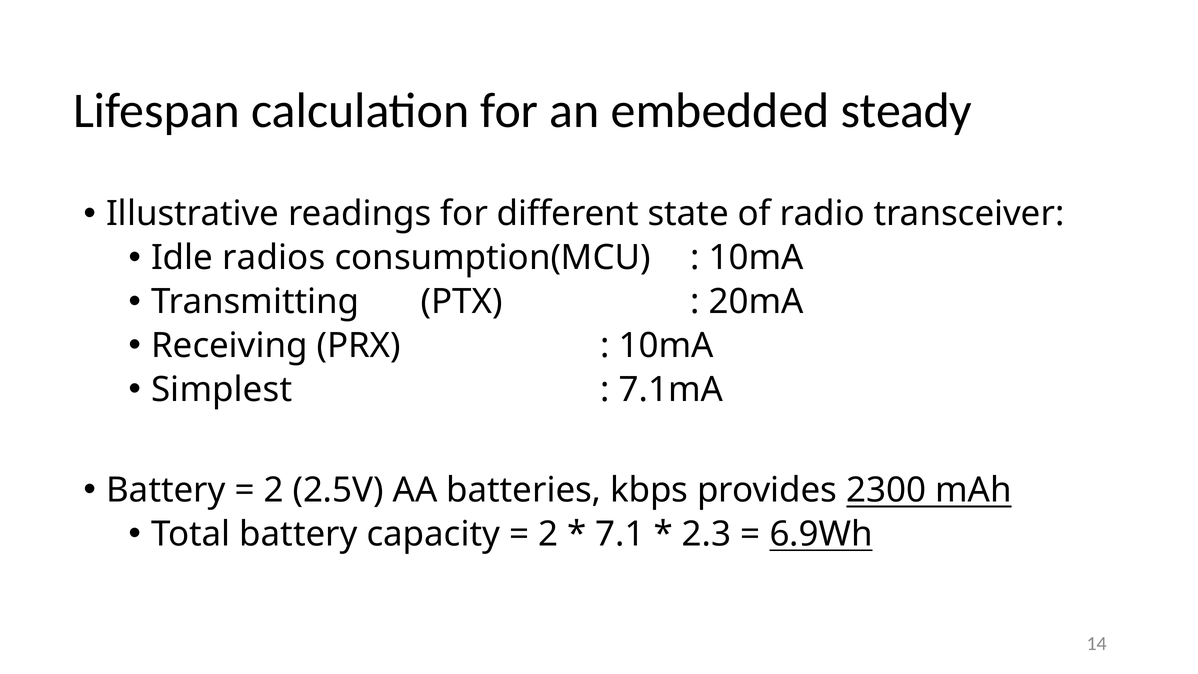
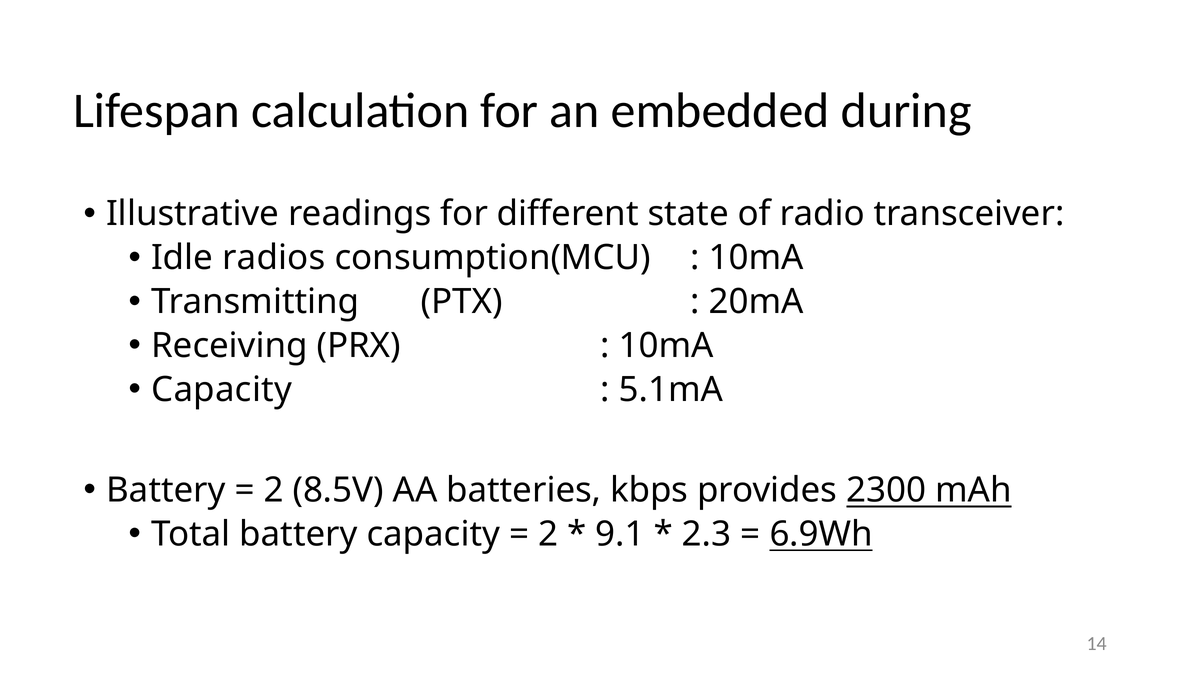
steady: steady -> during (906, 111)
Simplest: Simplest -> Capacity (222, 390)
7.1mA: 7.1mA -> 5.1mA (671, 390)
2.5V: 2.5V -> 8.5V (338, 490)
7.1: 7.1 -> 9.1 (620, 534)
